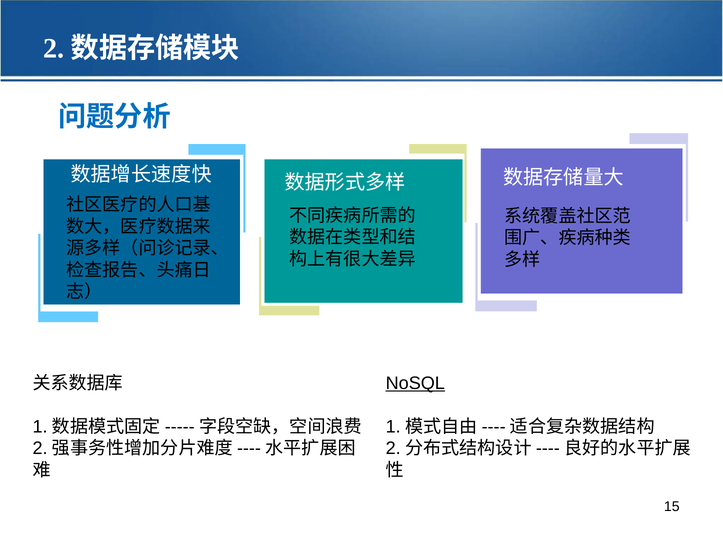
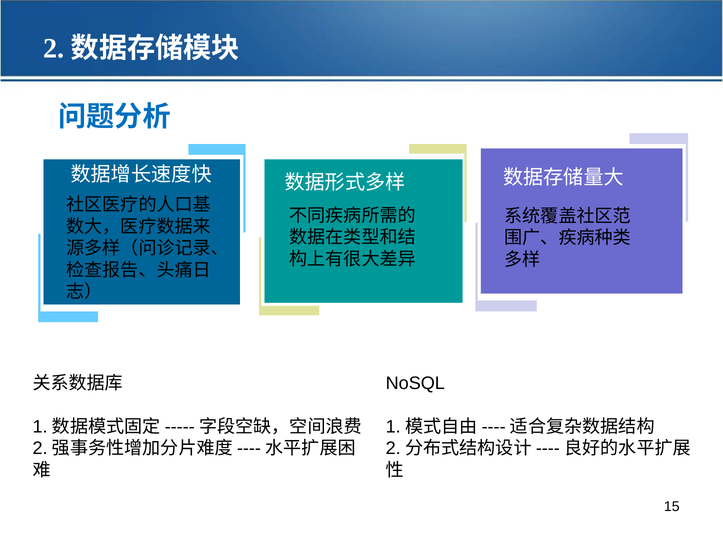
NoSQL underline: present -> none (415, 384)
